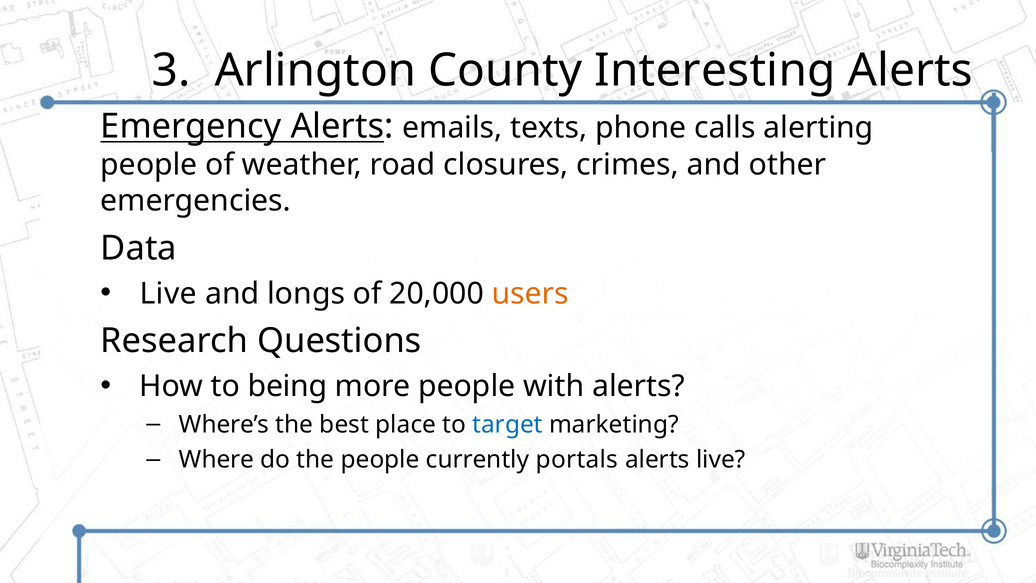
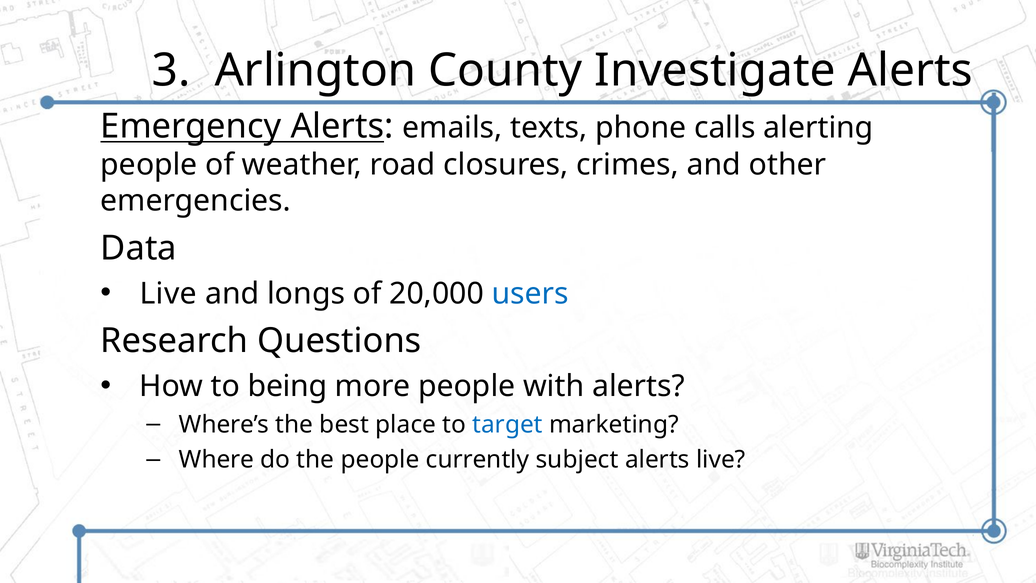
Interesting: Interesting -> Investigate (715, 71)
users colour: orange -> blue (530, 294)
portals: portals -> subject (577, 459)
